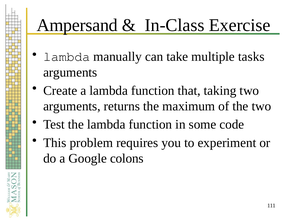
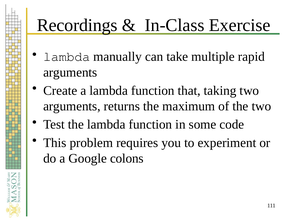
Ampersand: Ampersand -> Recordings (77, 25)
tasks: tasks -> rapid (251, 57)
